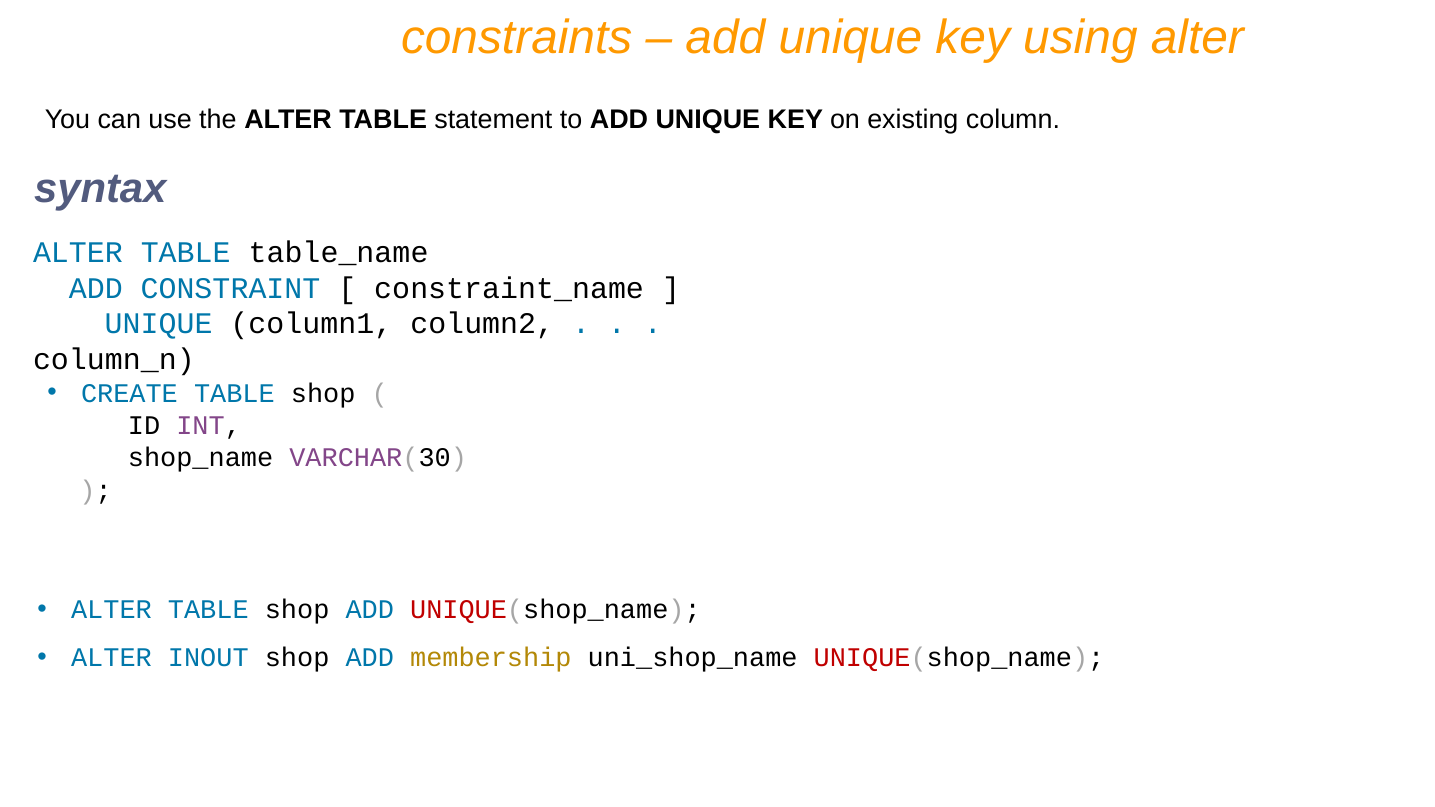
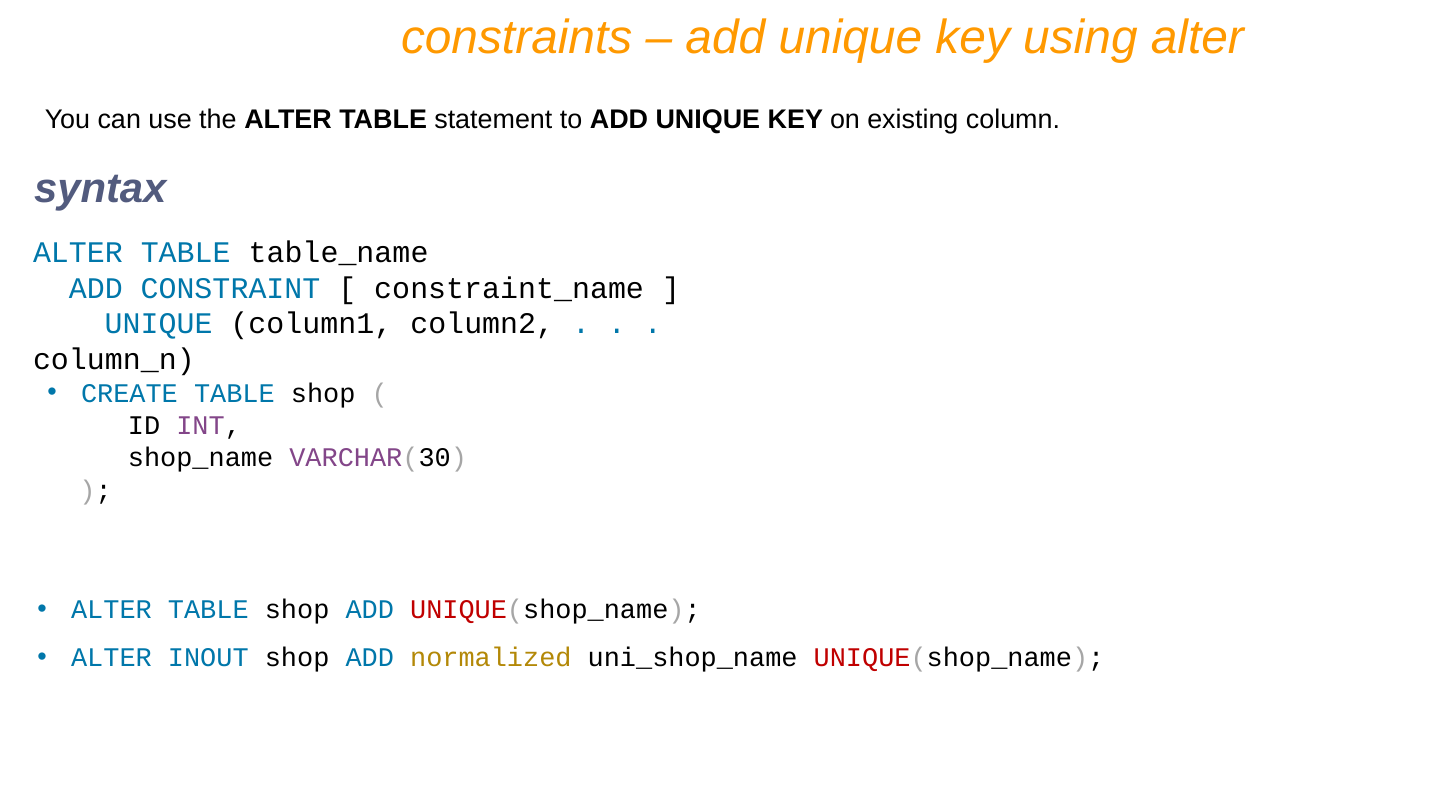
membership: membership -> normalized (491, 658)
